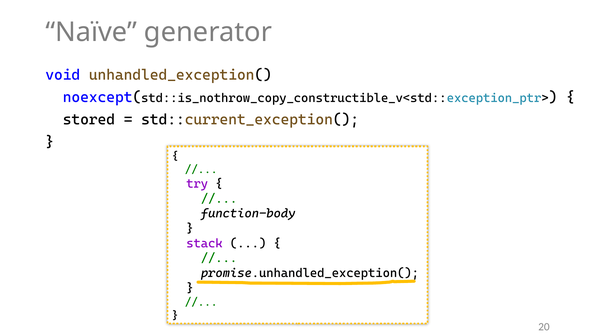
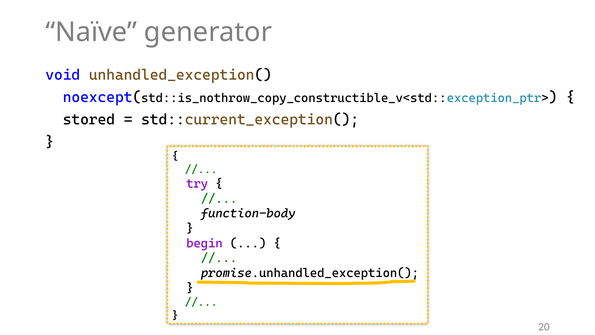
stack: stack -> begin (204, 243)
